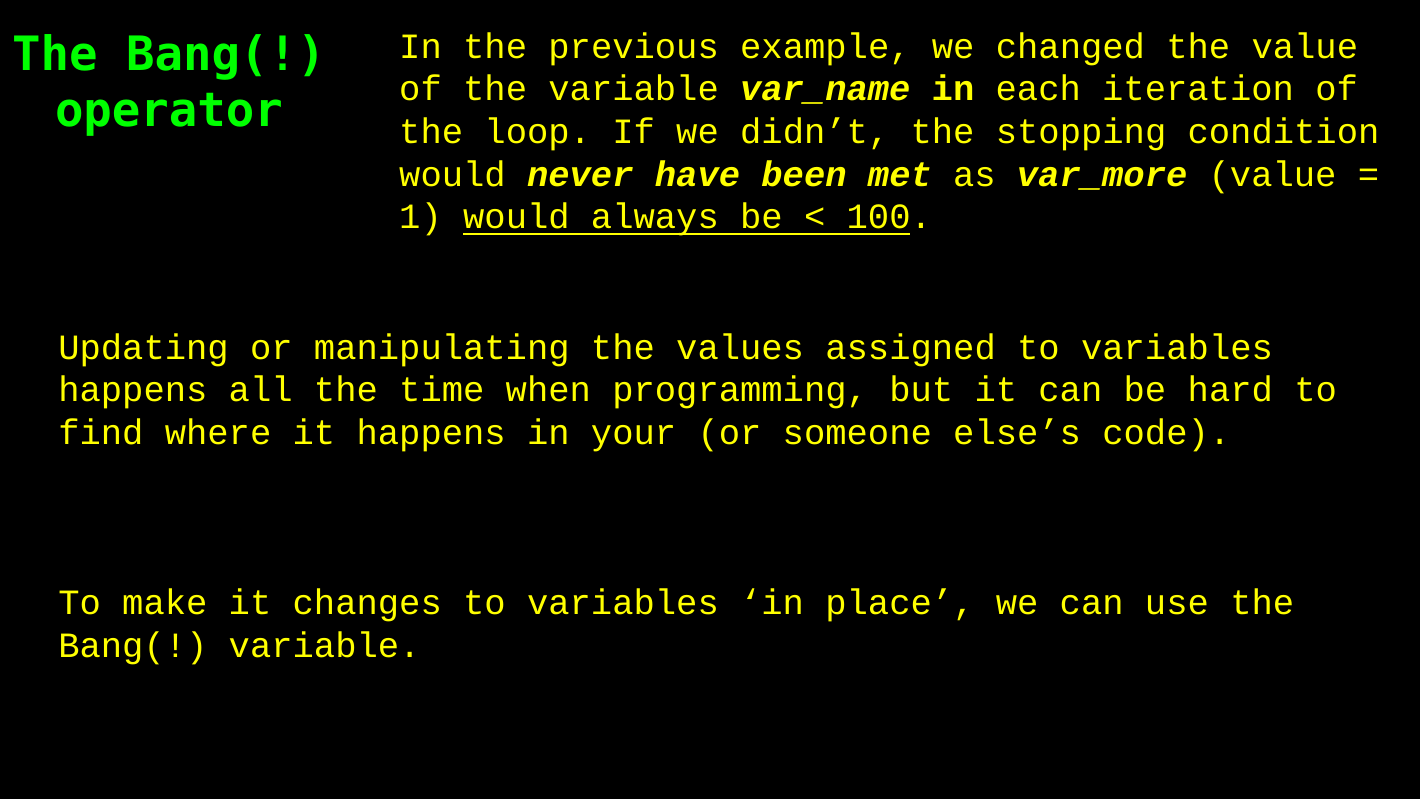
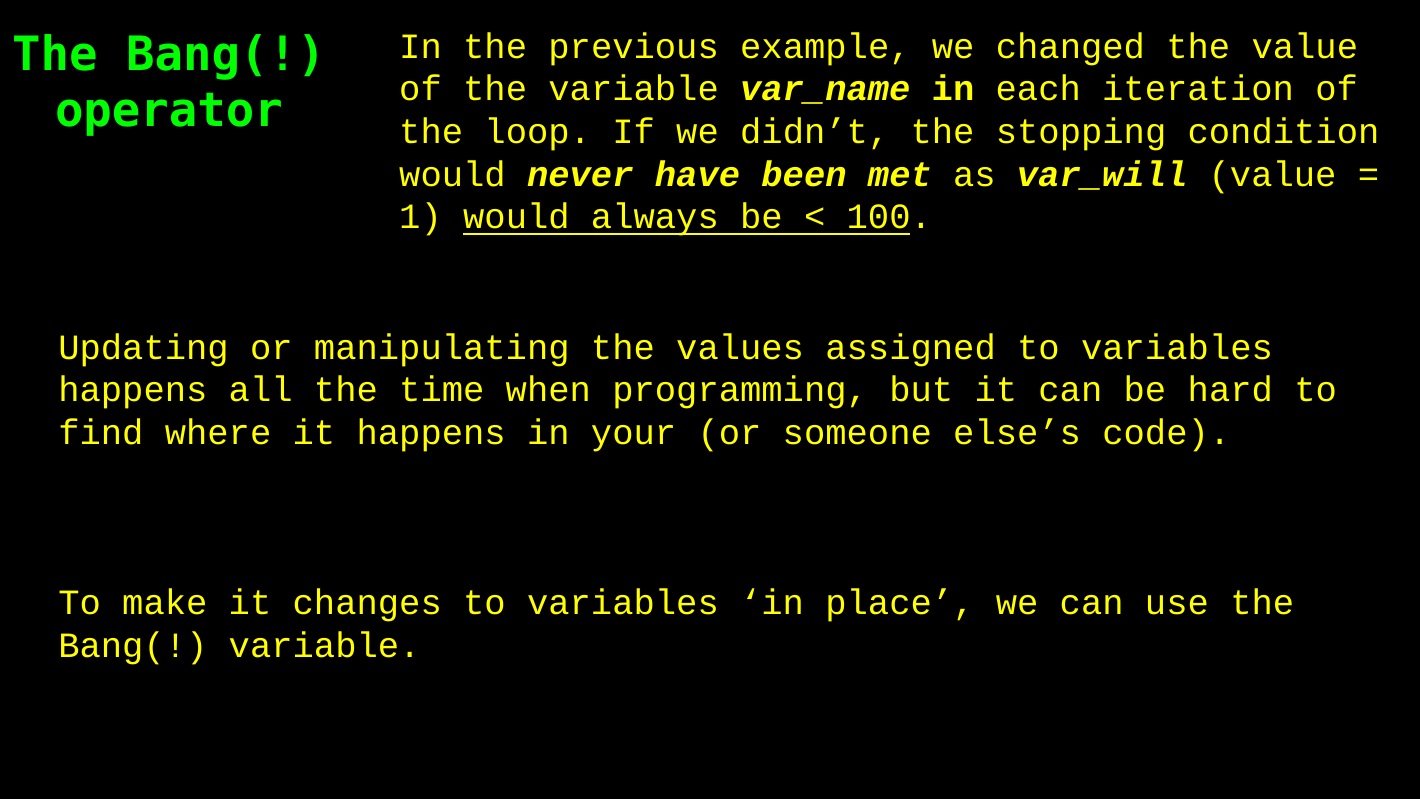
var_more: var_more -> var_will (1102, 174)
